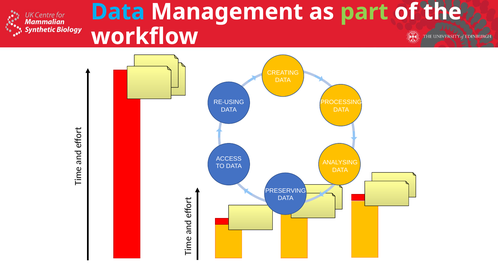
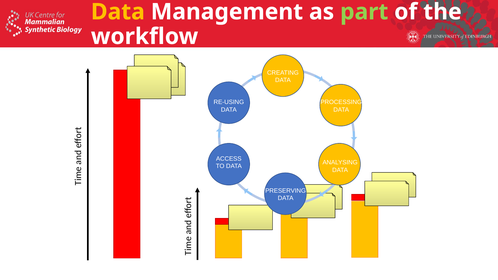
Data colour: light blue -> yellow (118, 12)
